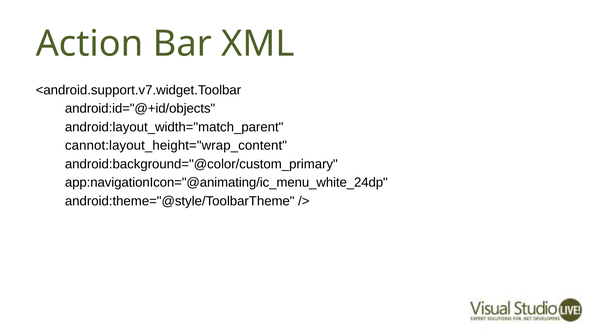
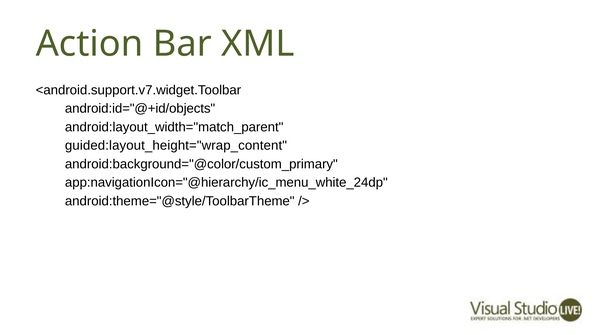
cannot:layout_height="wrap_content: cannot:layout_height="wrap_content -> guided:layout_height="wrap_content (176, 145)
app:navigationIcon="@animating/ic_menu_white_24dp: app:navigationIcon="@animating/ic_menu_white_24dp -> app:navigationIcon="@hierarchy/ic_menu_white_24dp (226, 182)
